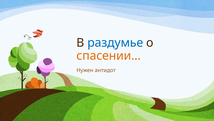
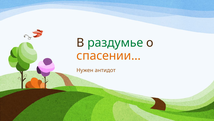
раздумье colour: blue -> green (115, 42)
